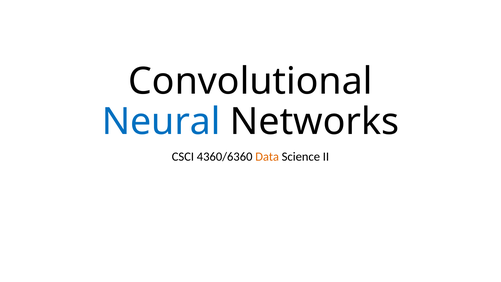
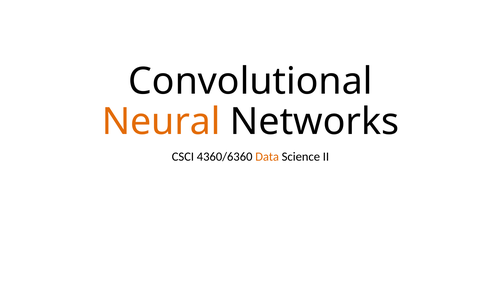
Neural colour: blue -> orange (161, 122)
